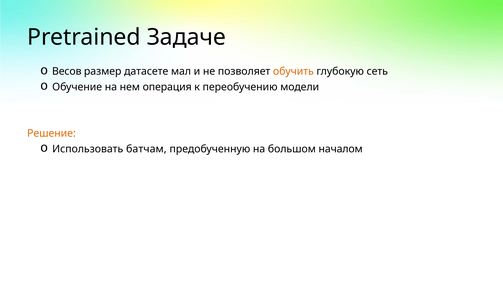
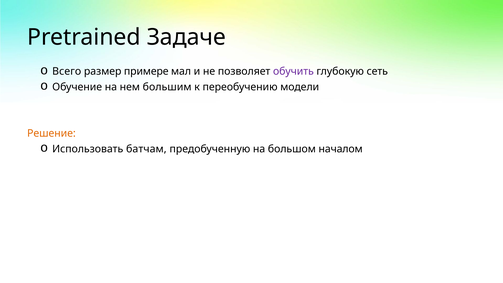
Весов: Весов -> Всего (67, 71)
датасете: датасете -> примере (146, 71)
обучить colour: orange -> purple (293, 71)
операция: операция -> большим (167, 87)
